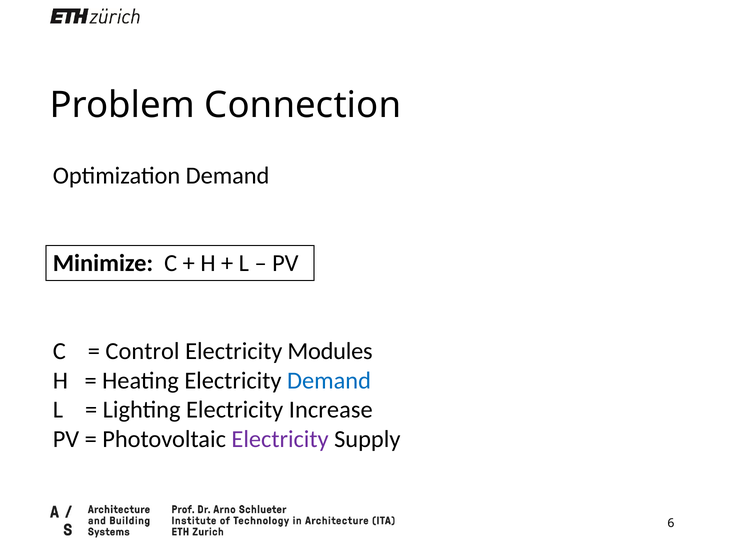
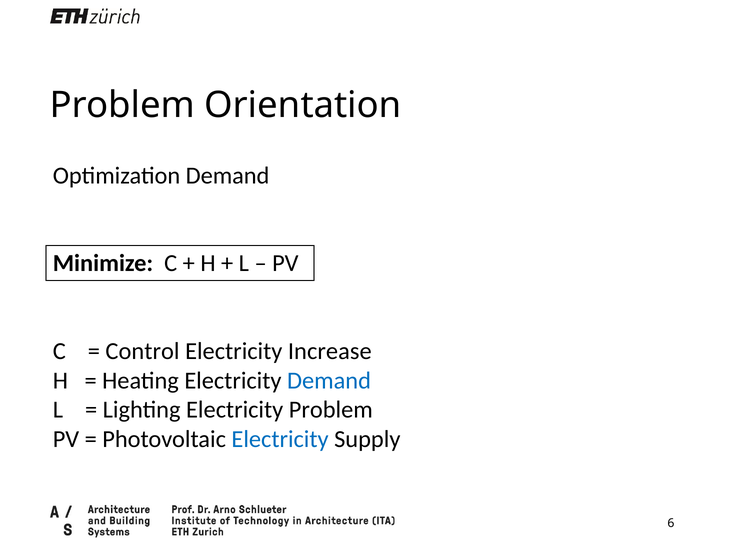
Connection: Connection -> Orientation (303, 105)
Modules: Modules -> Increase (330, 351)
Electricity Increase: Increase -> Problem (331, 410)
Electricity colour: purple -> blue (280, 439)
